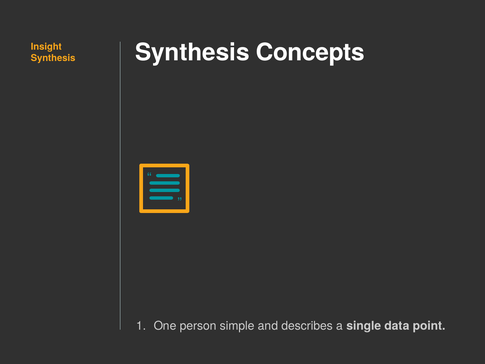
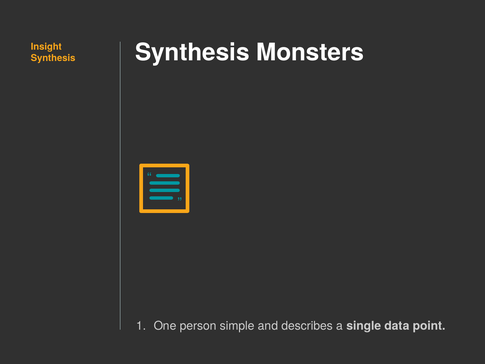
Concepts: Concepts -> Monsters (310, 53)
